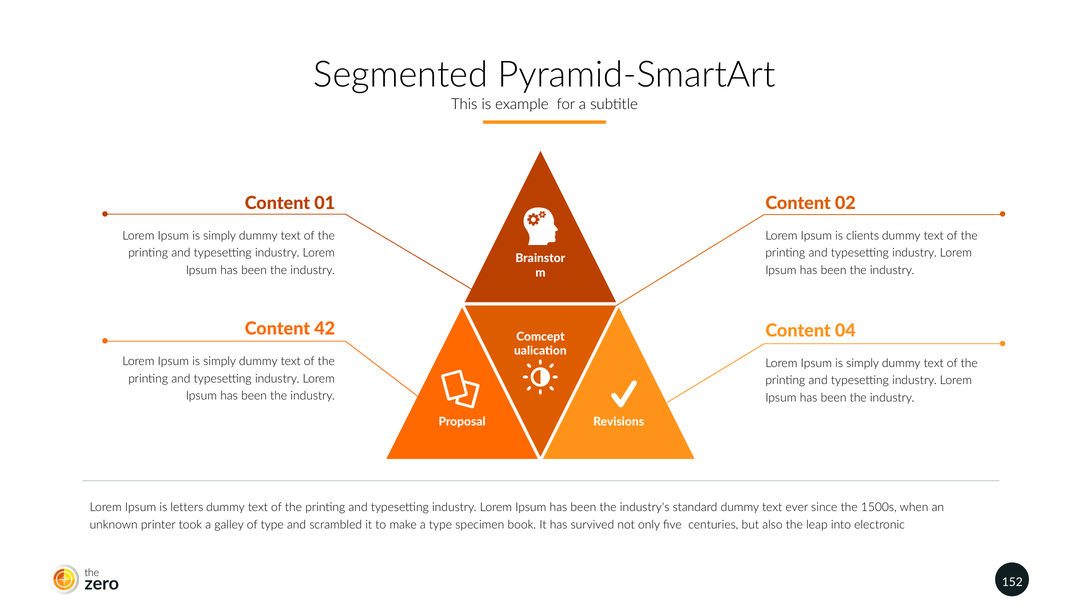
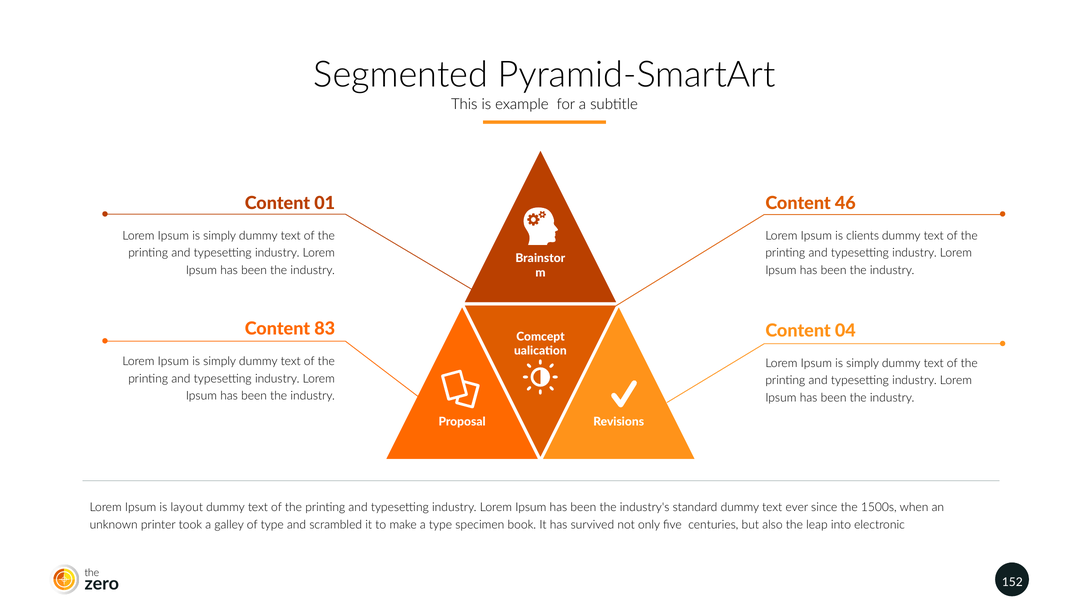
02: 02 -> 46 (845, 203)
42: 42 -> 83 (325, 329)
letters: letters -> layout (187, 507)
